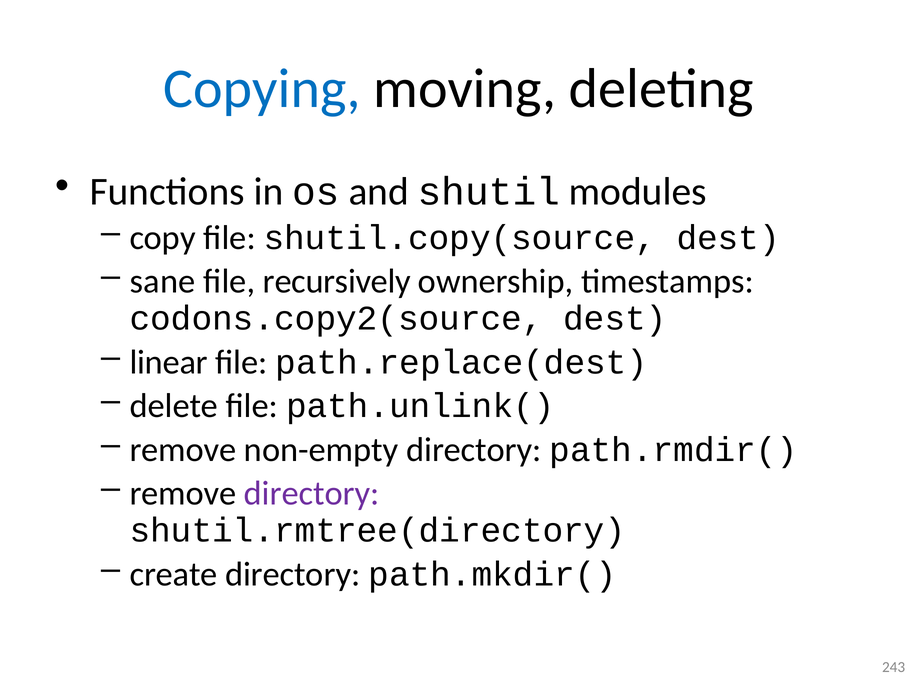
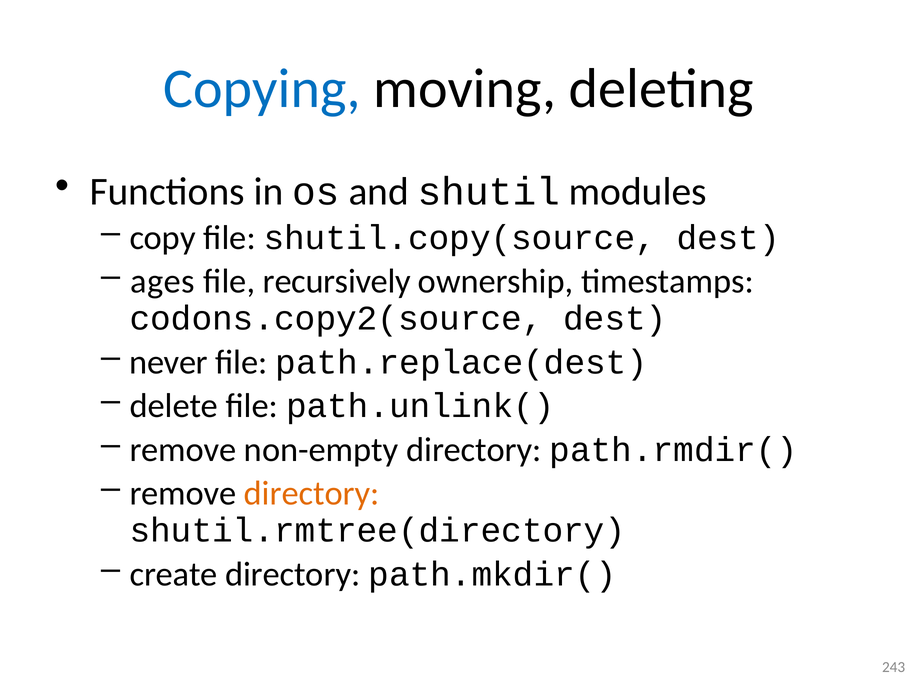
sane: sane -> ages (162, 281)
linear: linear -> never (169, 362)
directory colour: purple -> orange (312, 493)
